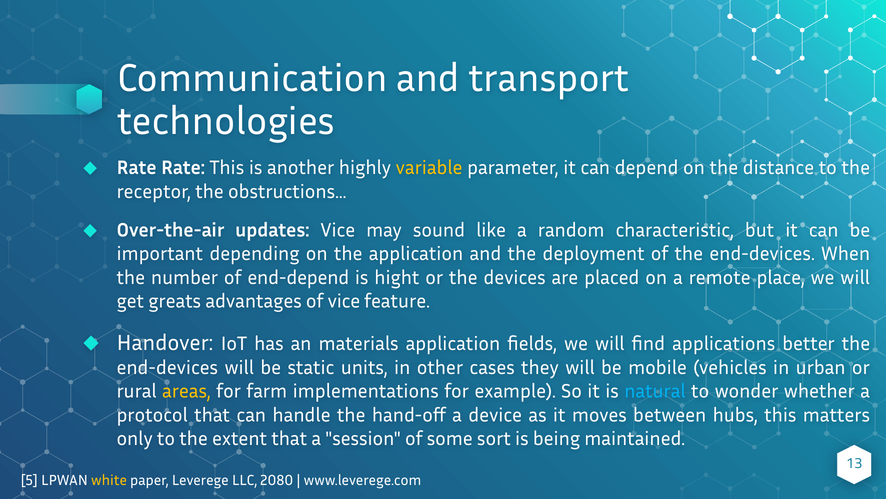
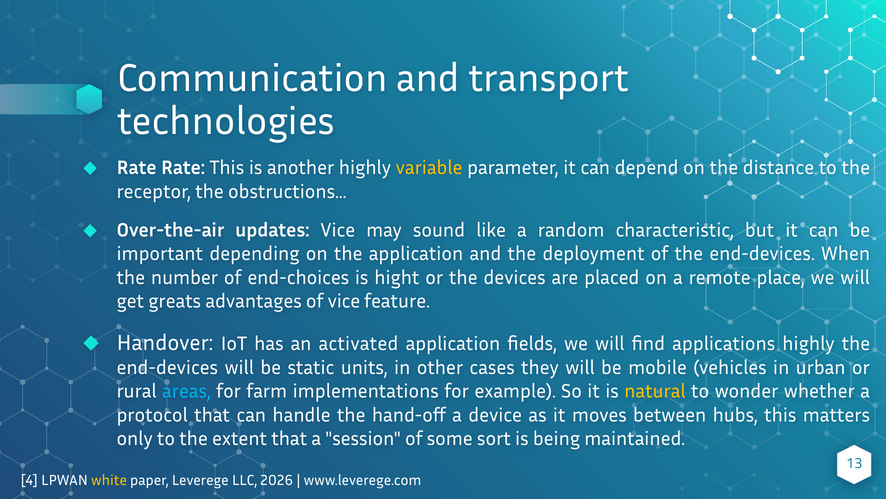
end-depend: end-depend -> end-choices (298, 277)
materials: materials -> activated (358, 343)
applications better: better -> highly (808, 343)
areas colour: yellow -> light blue (186, 391)
natural colour: light blue -> yellow (655, 391)
5: 5 -> 4 (29, 480)
2080: 2080 -> 2026 (277, 480)
